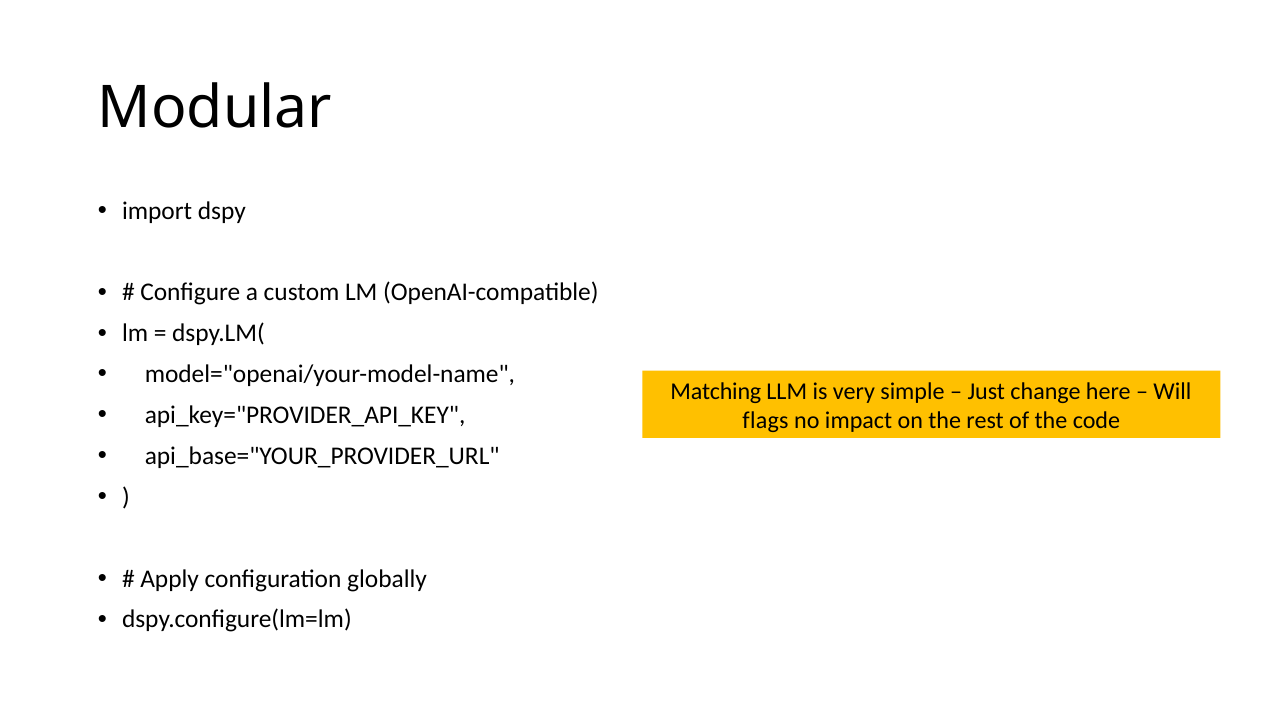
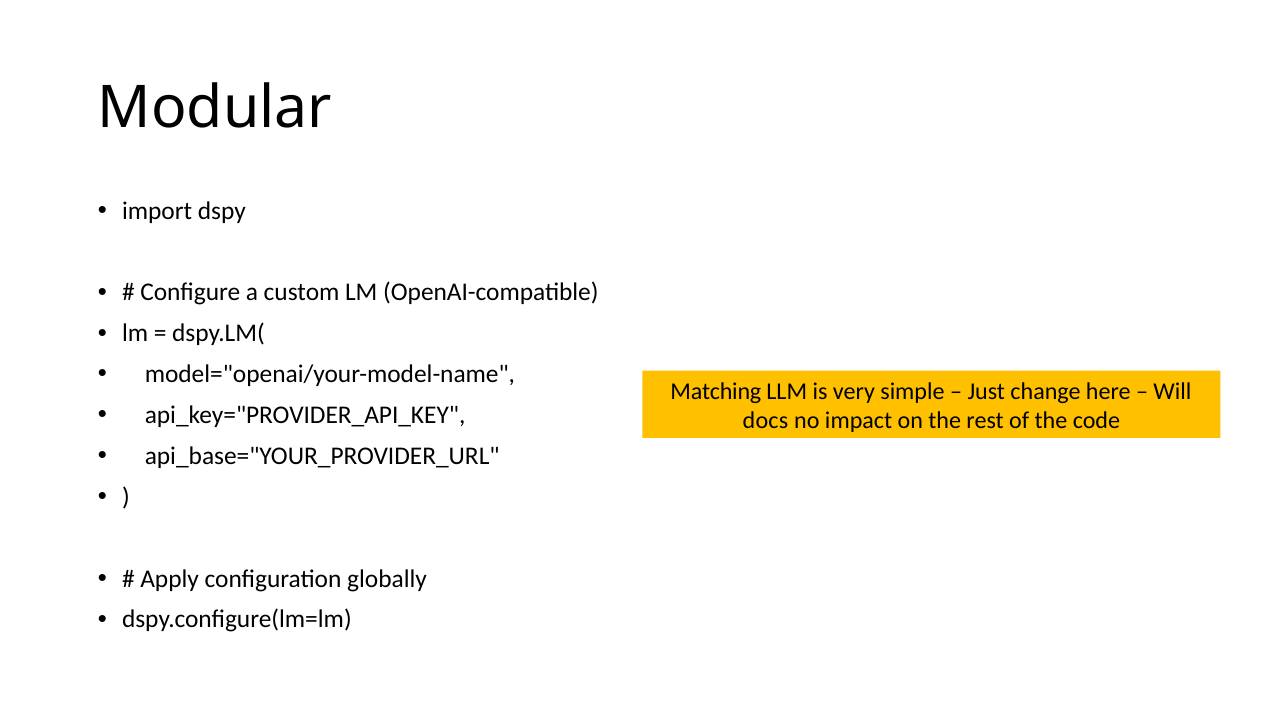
flags: flags -> docs (765, 420)
